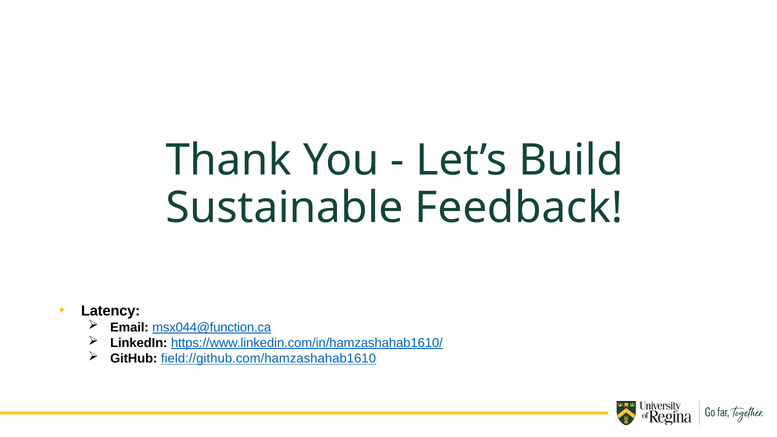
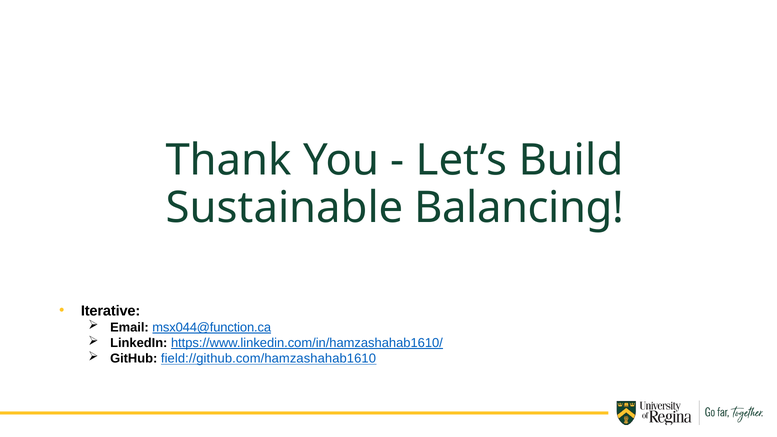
Feedback: Feedback -> Balancing (519, 208)
Latency: Latency -> Iterative (111, 311)
